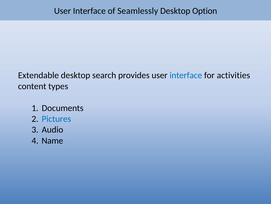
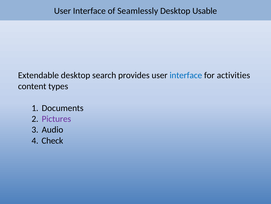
Option: Option -> Usable (205, 11)
Pictures colour: blue -> purple (56, 118)
Name: Name -> Check (52, 140)
